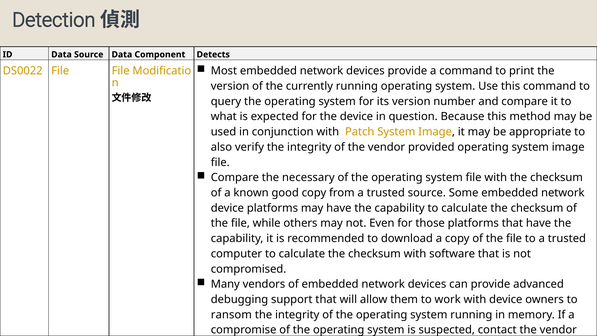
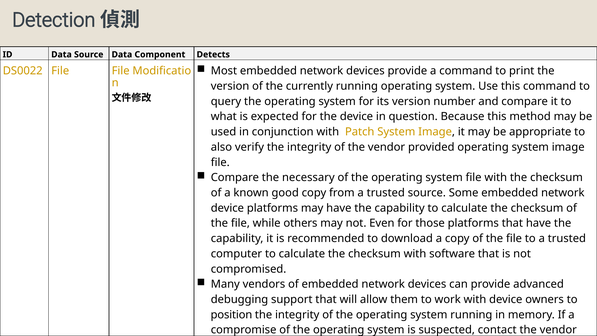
ransom: ransom -> position (231, 315)
